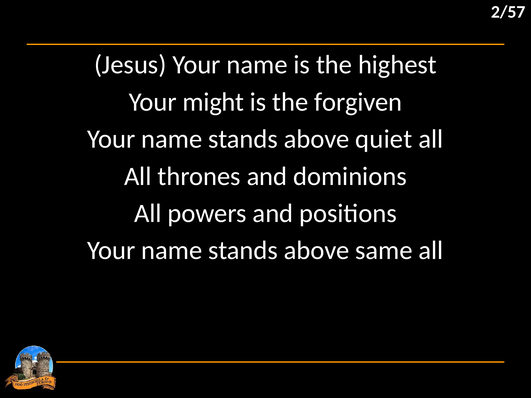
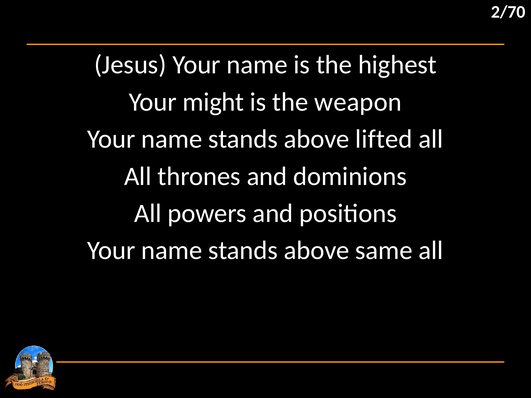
2/57: 2/57 -> 2/70 (508, 12)
forgiven: forgiven -> weapon (358, 102)
quiet: quiet -> lifted (384, 139)
